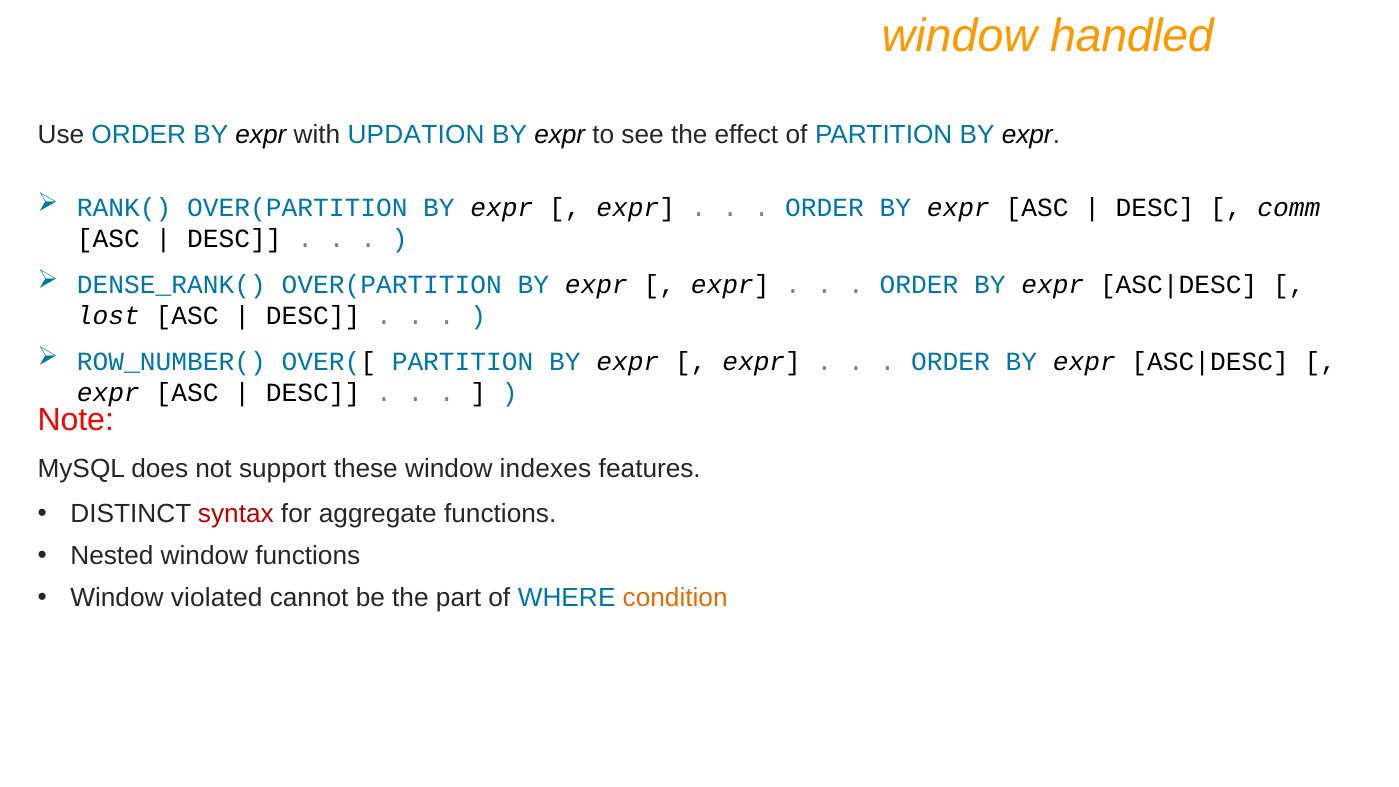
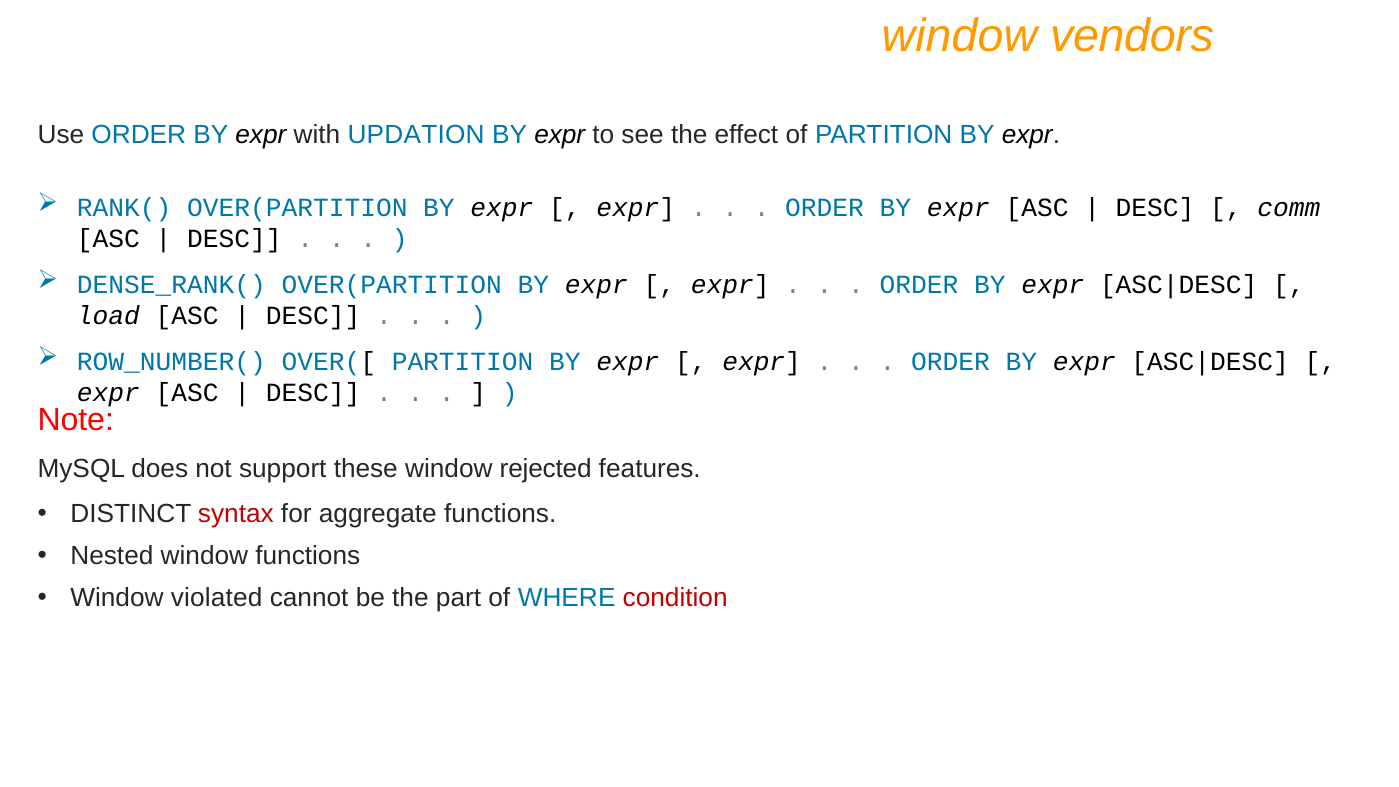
handled: handled -> vendors (1132, 36)
lost: lost -> load (108, 316)
indexes: indexes -> rejected (546, 469)
condition colour: orange -> red (675, 598)
